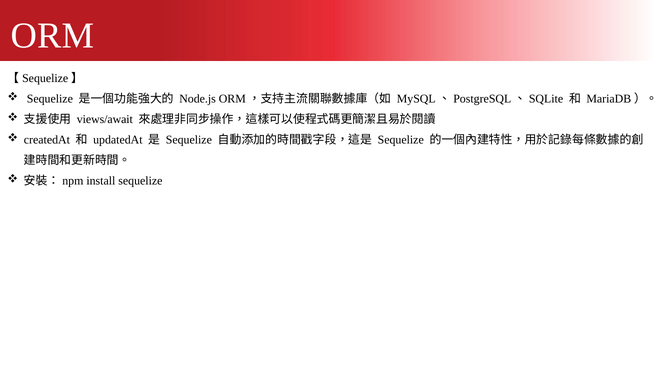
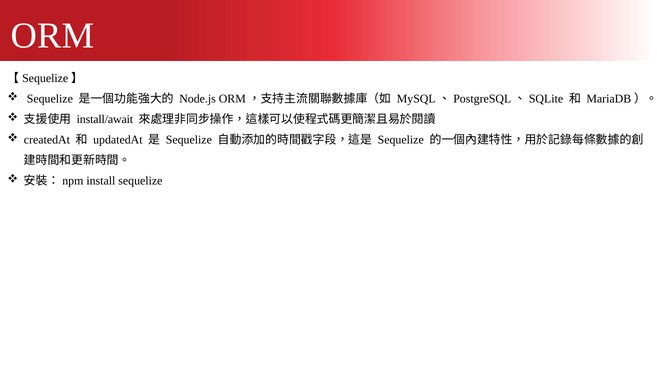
views/await: views/await -> install/await (105, 119)
